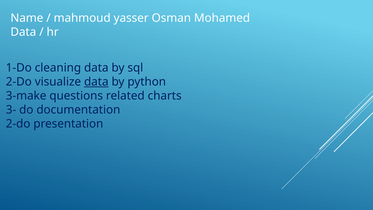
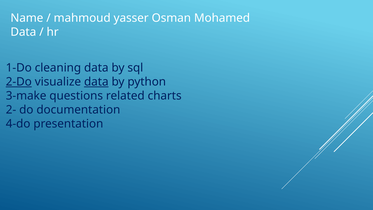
2-Do underline: none -> present (19, 82)
3-: 3- -> 2- (11, 110)
2-do: 2-do -> 4-do (18, 124)
